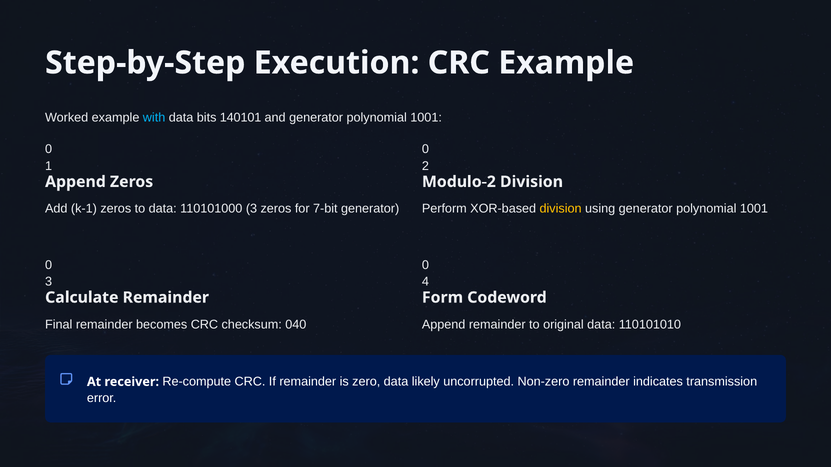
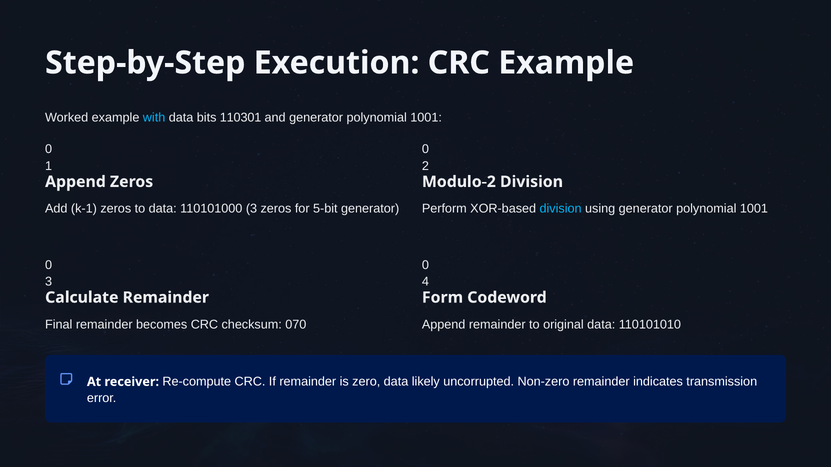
140101: 140101 -> 110301 (241, 118)
7-bit: 7-bit -> 5-bit (325, 209)
division colour: yellow -> light blue (561, 209)
040: 040 -> 070 (296, 325)
